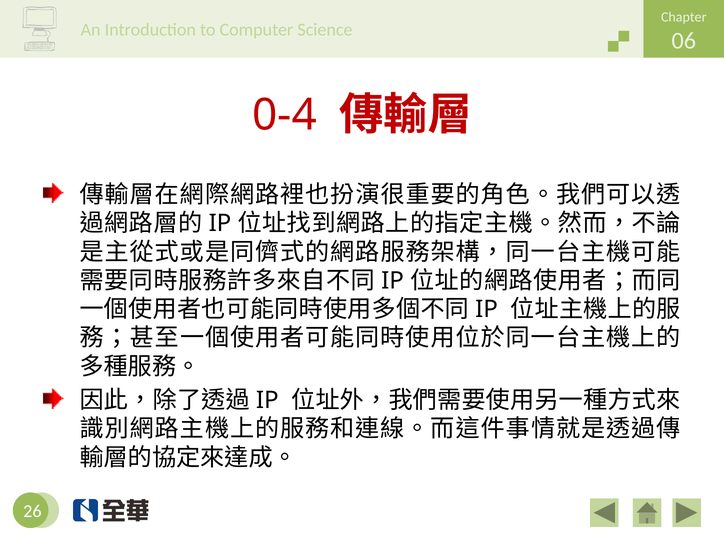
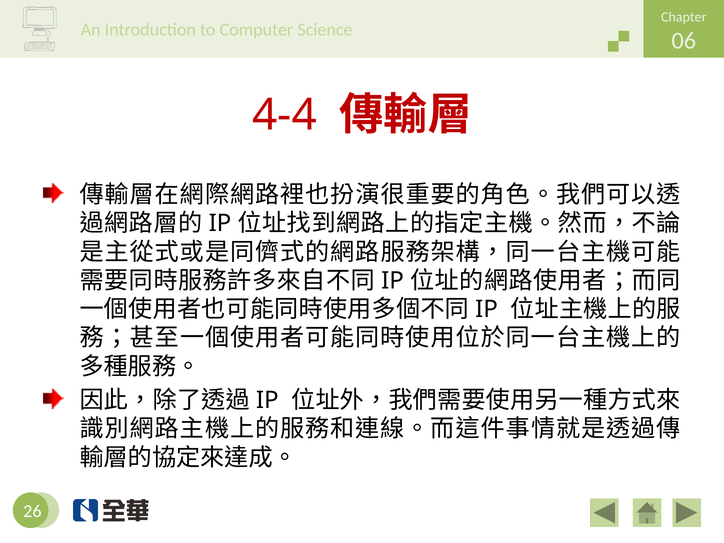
0-4: 0-4 -> 4-4 (284, 115)
